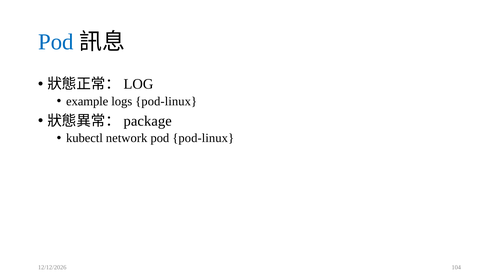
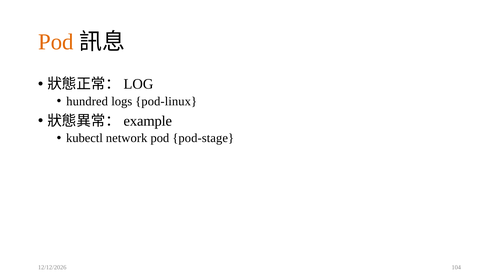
Pod colour: blue -> orange (56, 42)
example: example -> hundred (87, 102)
package: package -> example (148, 121)
pod pod-linux: pod-linux -> pod-stage (203, 139)
